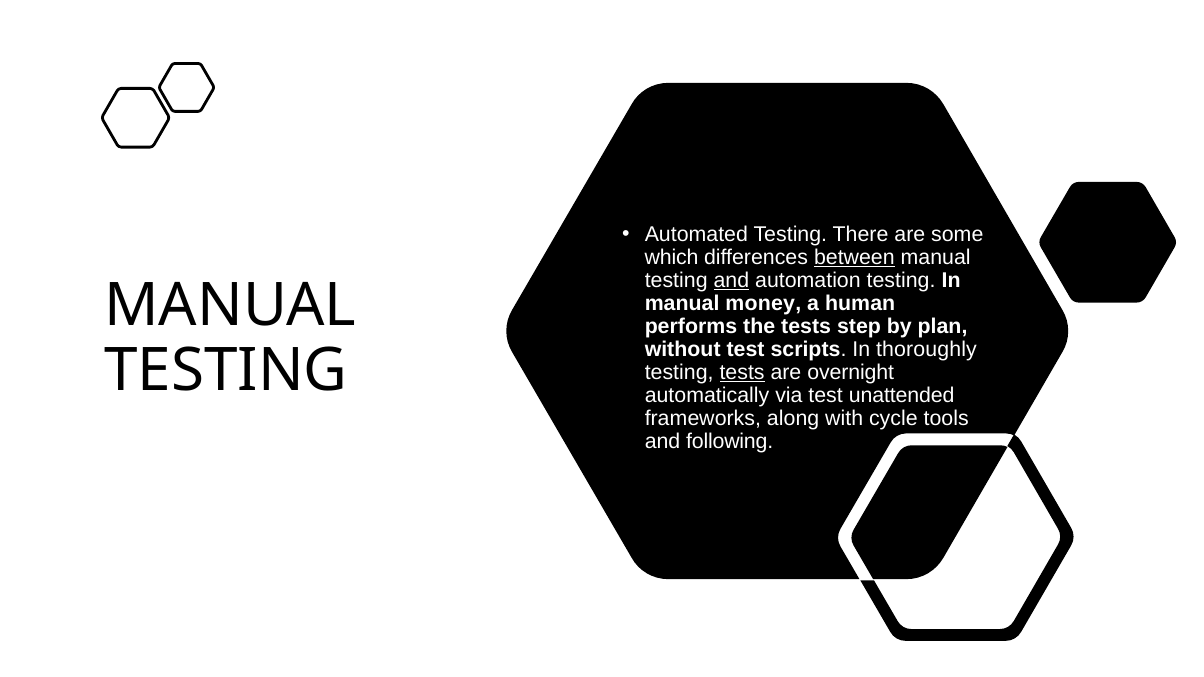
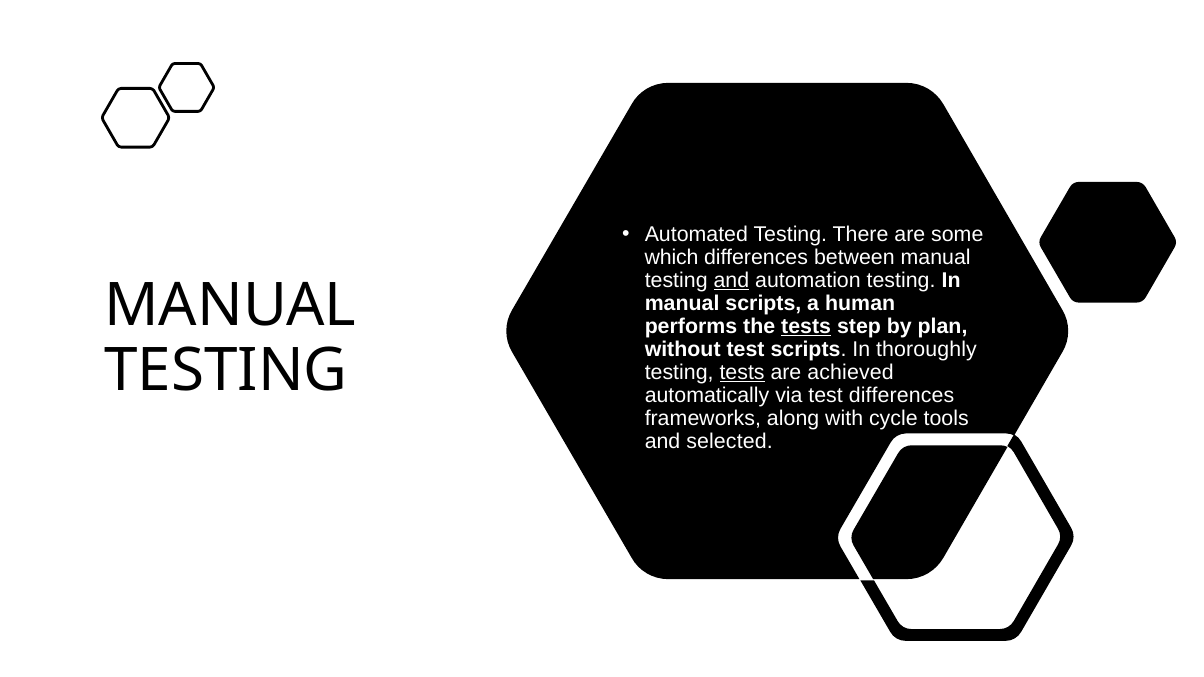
between underline: present -> none (854, 257)
manual money: money -> scripts (763, 303)
tests underline: none -> present (806, 327)
overnight: overnight -> achieved (851, 373)
test unattended: unattended -> differences (902, 396)
following: following -> selected (730, 442)
